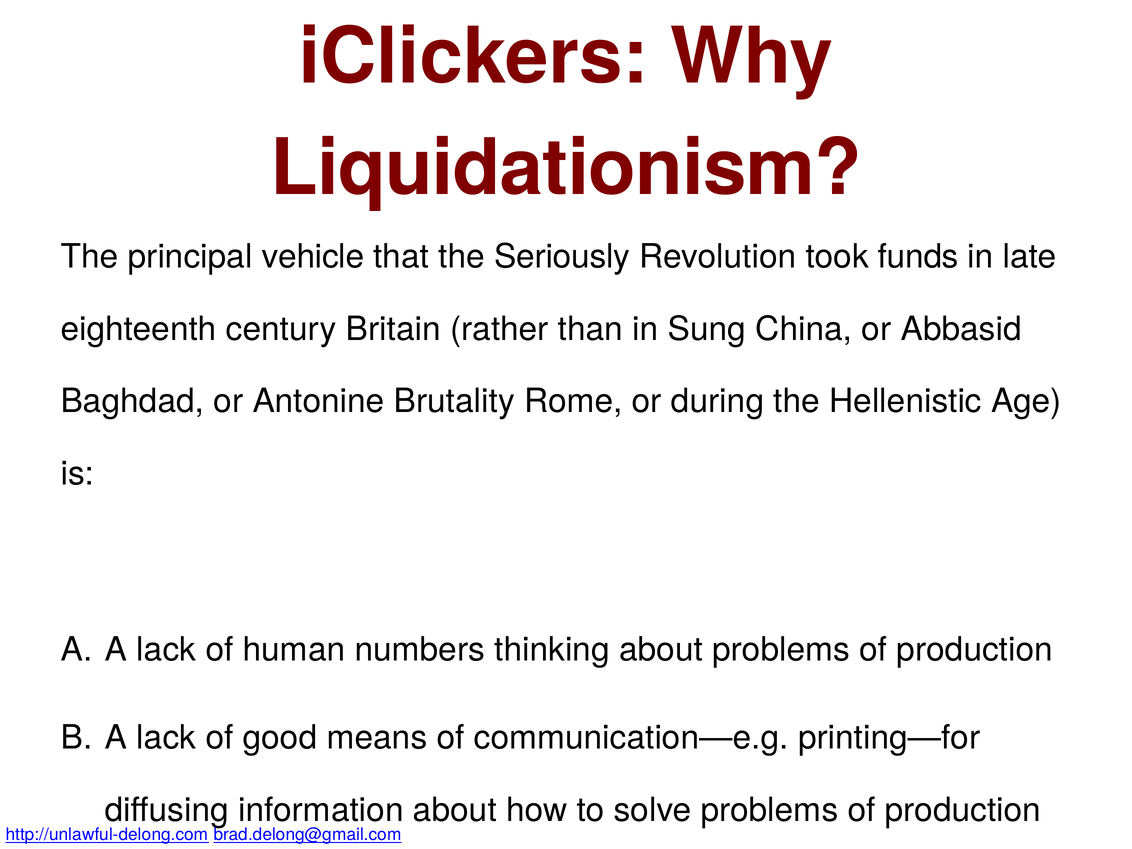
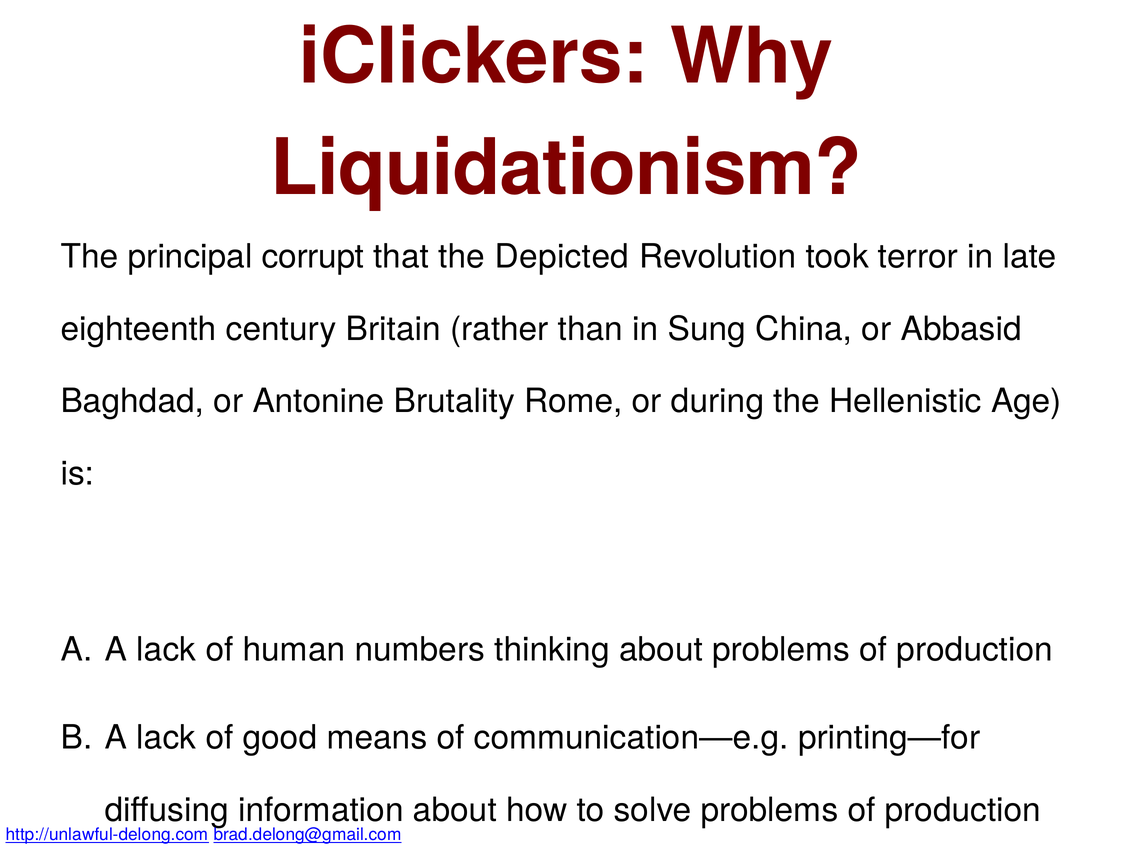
vehicle: vehicle -> corrupt (313, 257)
Seriously: Seriously -> Depicted (562, 257)
funds: funds -> terror (918, 257)
